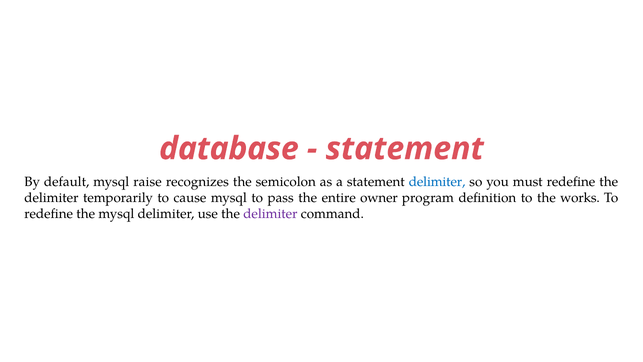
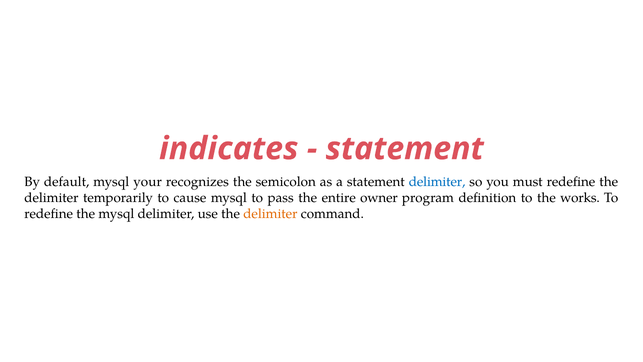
database: database -> indicates (229, 148)
raise: raise -> your (148, 181)
delimiter colour: purple -> orange (270, 214)
